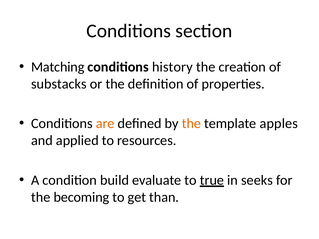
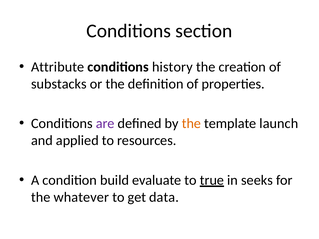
Matching: Matching -> Attribute (58, 67)
are colour: orange -> purple (105, 124)
apples: apples -> launch (279, 124)
becoming: becoming -> whatever (81, 197)
than: than -> data (164, 197)
